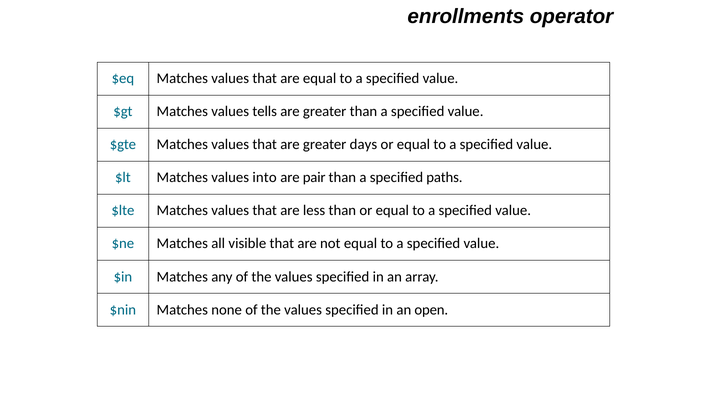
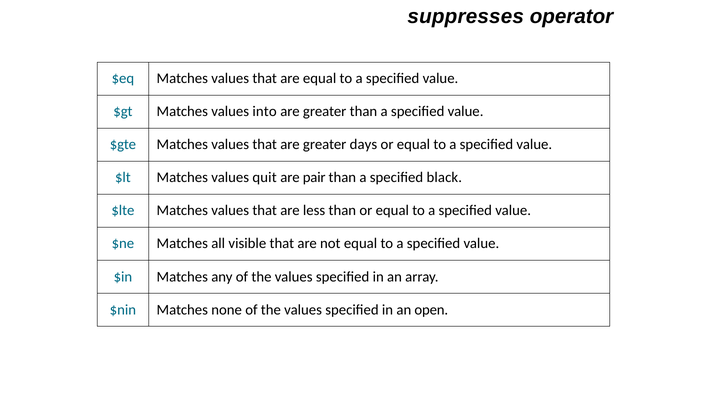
enrollments: enrollments -> suppresses (466, 16)
tells: tells -> into (265, 112)
into: into -> quit (265, 177)
paths: paths -> black (444, 177)
